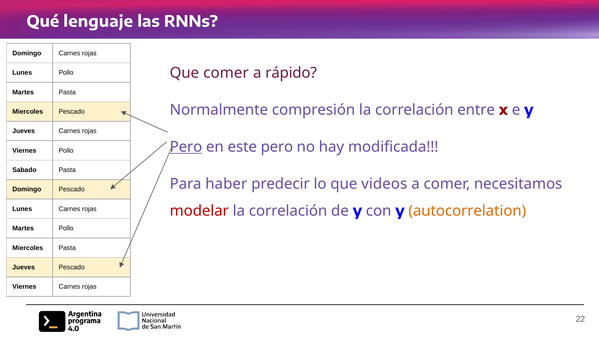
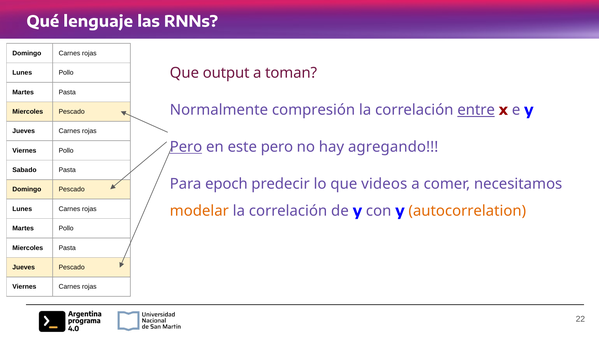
Que comer: comer -> output (226, 73)
rápido: rápido -> toman (291, 73)
entre underline: none -> present (476, 110)
modificada: modificada -> agregando (393, 147)
haber: haber -> epoch (226, 184)
modelar colour: red -> orange (199, 211)
